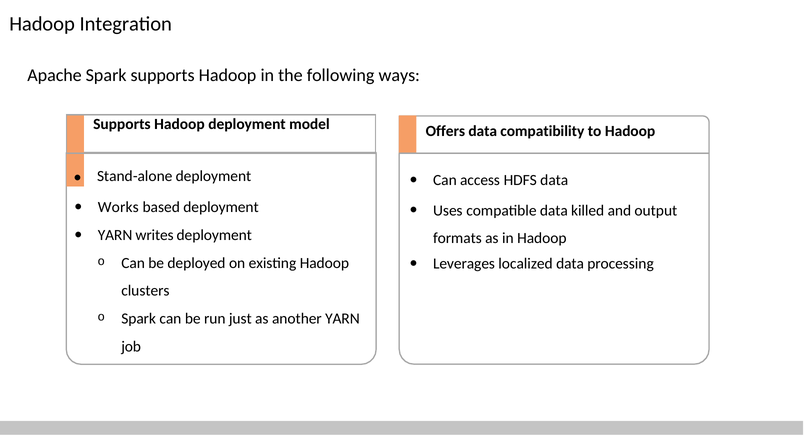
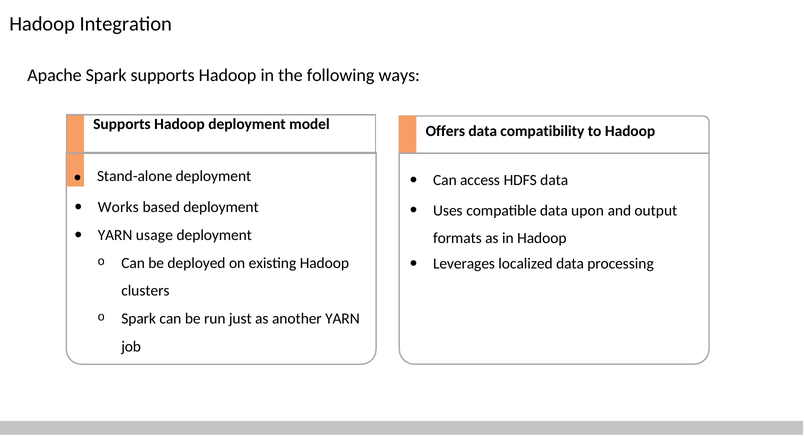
killed: killed -> upon (588, 211)
writes: writes -> usage (154, 235)
